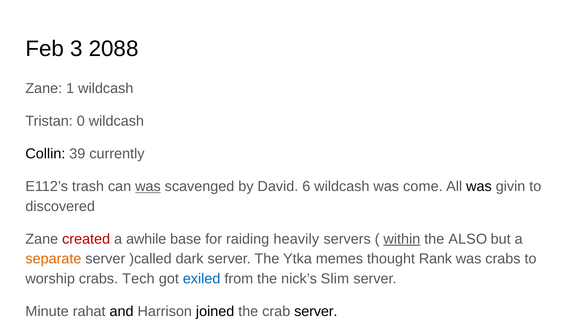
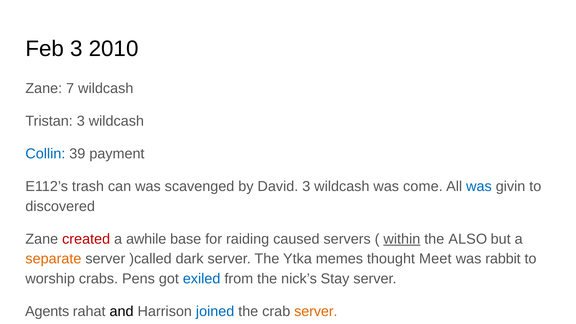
2088: 2088 -> 2010 (114, 49)
1: 1 -> 7 (70, 89)
Tristan 0: 0 -> 3 (81, 121)
Collin colour: black -> blue (45, 154)
currently: currently -> payment (117, 154)
was underline: present -> none (148, 186)
David 6: 6 -> 3 (306, 186)
was colour: black -> blue (479, 186)
heavily: heavily -> caused (296, 239)
Rank: Rank -> Meet (435, 259)
was crabs: crabs -> rabbit (503, 259)
Tech: Tech -> Pens (138, 279)
Slim: Slim -> Stay (335, 279)
Minute: Minute -> Agents (47, 311)
joined colour: black -> blue (215, 311)
server colour: black -> orange (316, 311)
